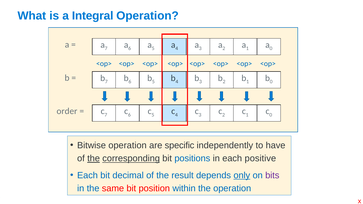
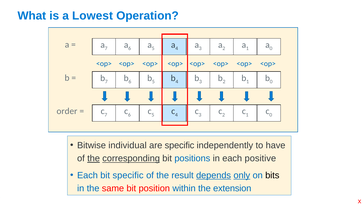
Integral: Integral -> Lowest (93, 16)
Bitwise operation: operation -> individual (128, 146)
bit decimal: decimal -> specific (128, 175)
depends underline: none -> present (214, 175)
bits colour: purple -> black (272, 175)
the operation: operation -> extension (232, 189)
